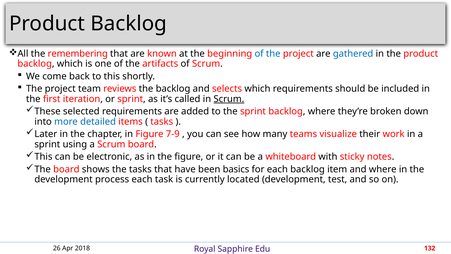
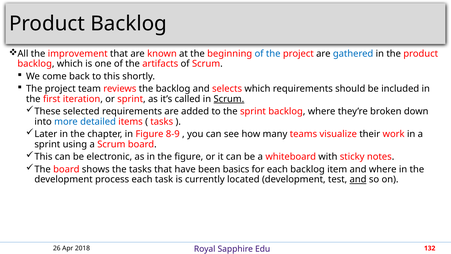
remembering: remembering -> improvement (78, 54)
7-9: 7-9 -> 8-9 (173, 134)
and underline: none -> present (358, 179)
